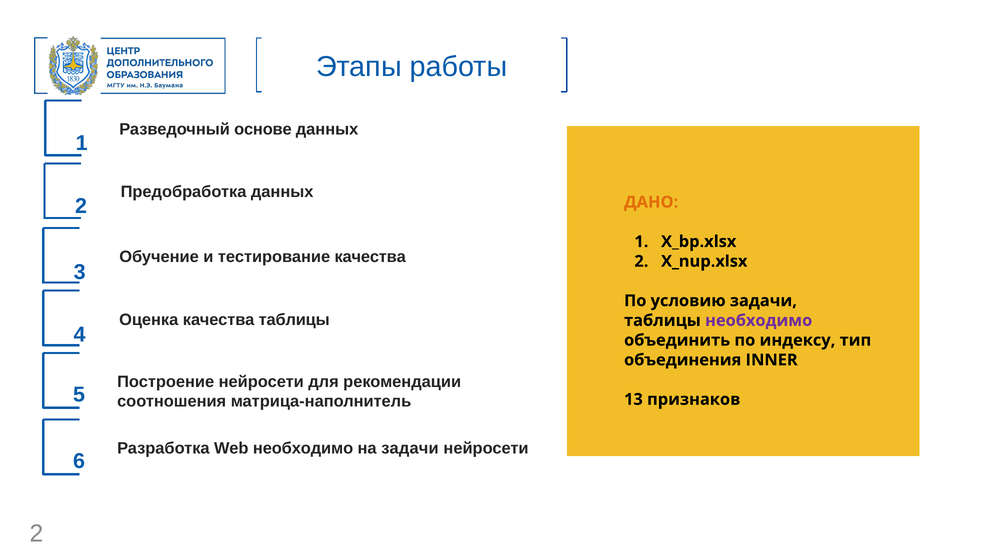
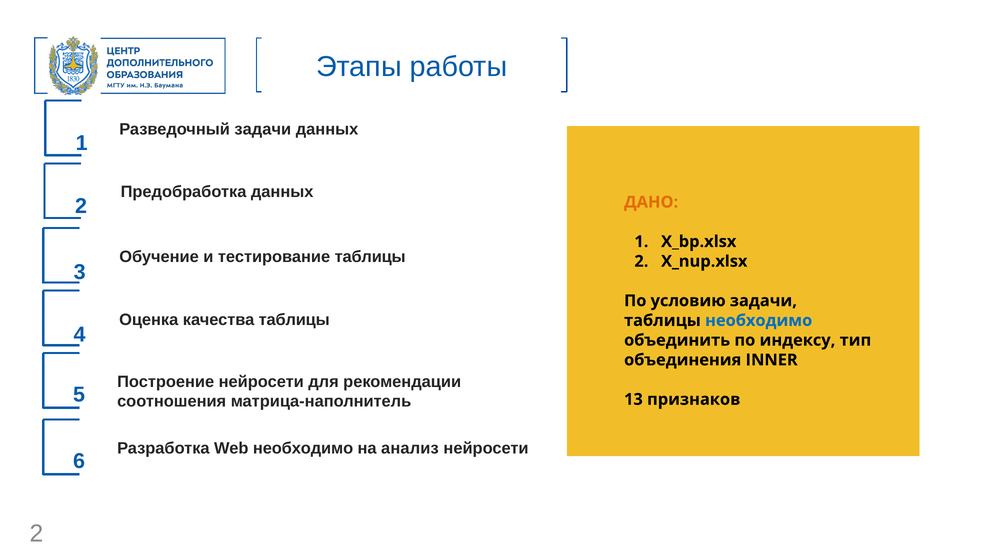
Разведочный основе: основе -> задачи (263, 129)
тестирование качества: качества -> таблицы (370, 257)
необходимо colour: purple -> blue (759, 321)
на задачи: задачи -> анализ (410, 448)
